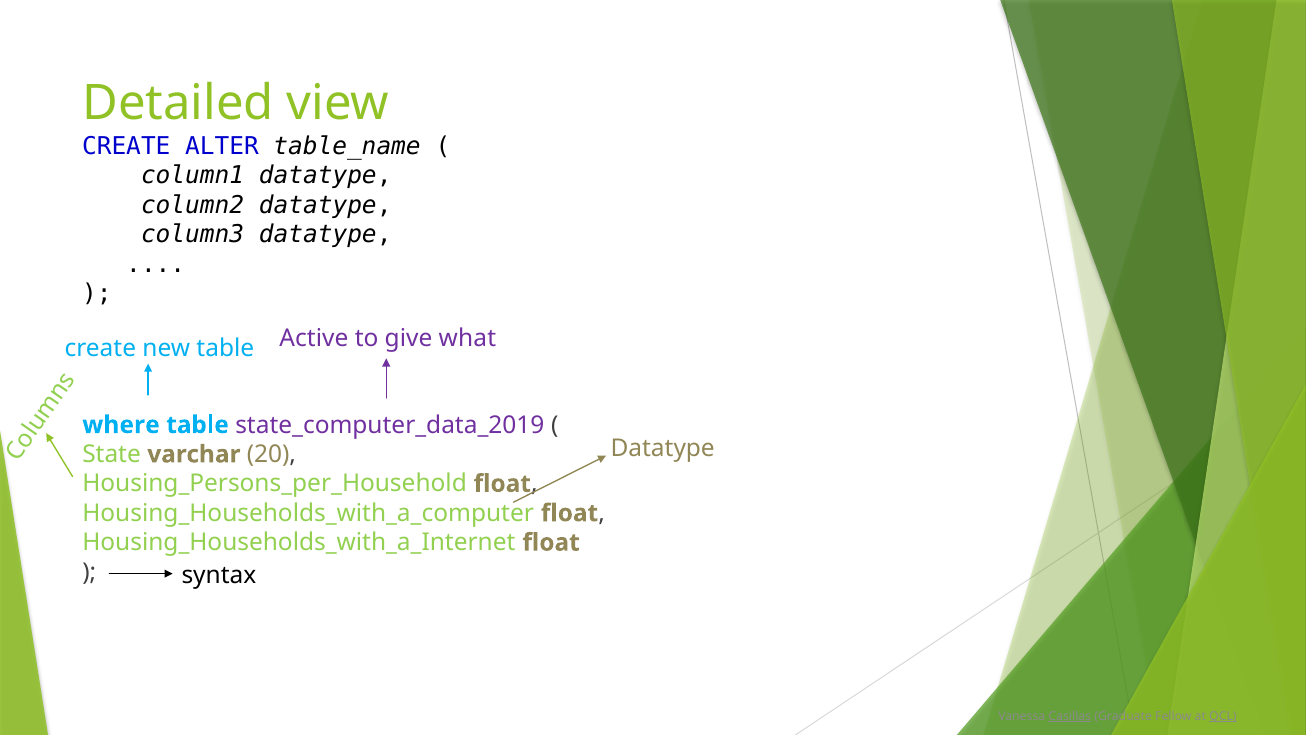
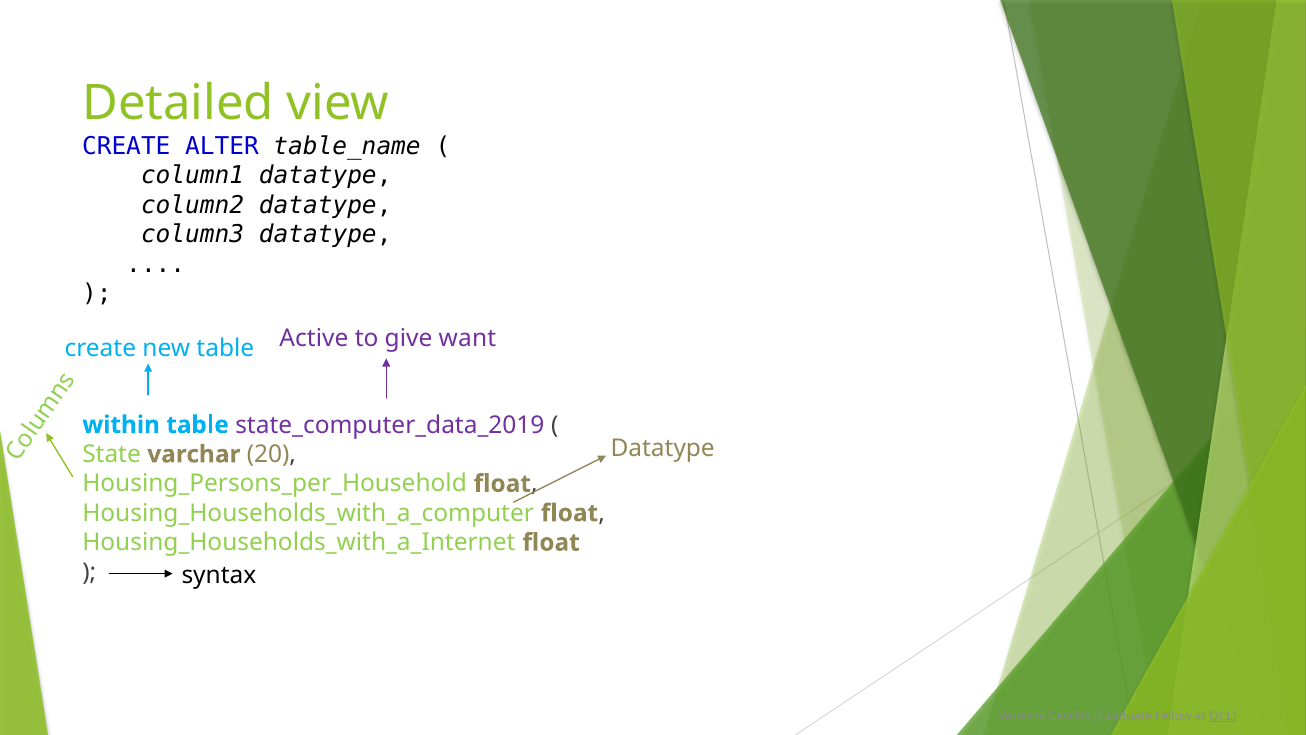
what: what -> want (467, 338)
where: where -> within (121, 425)
Casillas underline: present -> none (1070, 716)
